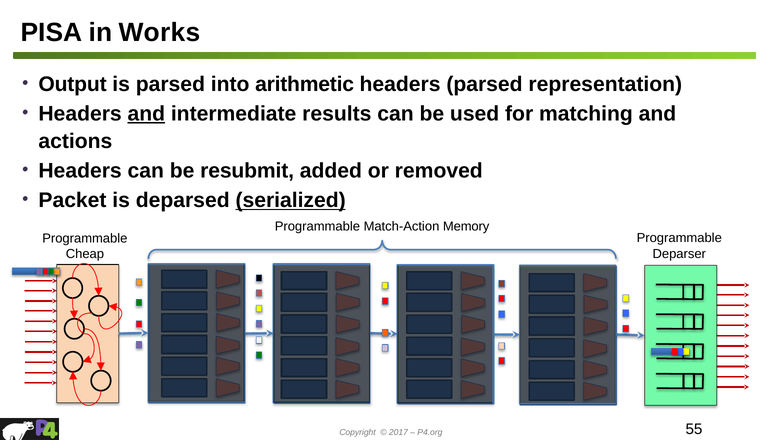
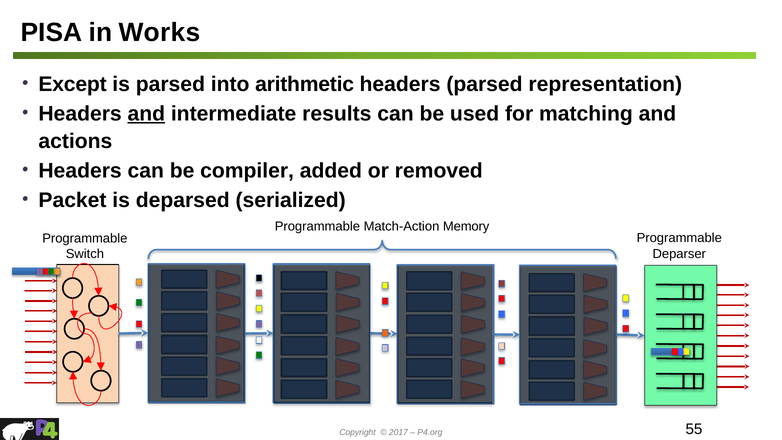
Output: Output -> Except (73, 84)
resubmit: resubmit -> compiler (247, 171)
serialized underline: present -> none (291, 200)
Cheap: Cheap -> Switch (85, 254)
